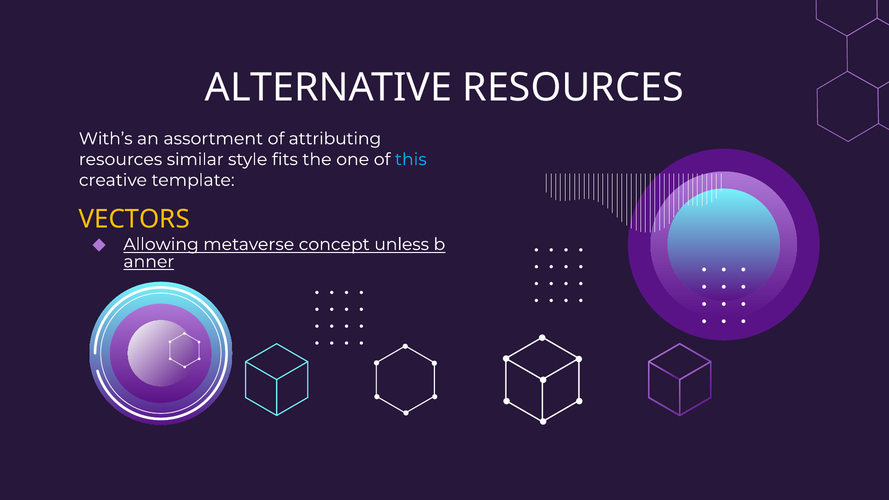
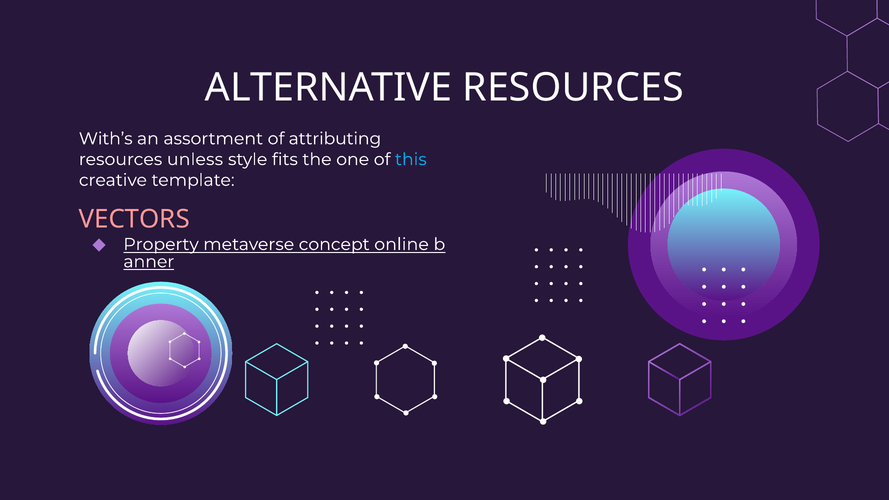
similar: similar -> unless (195, 159)
VECTORS colour: yellow -> pink (134, 219)
Allowing: Allowing -> Property (161, 244)
unless: unless -> online (402, 244)
